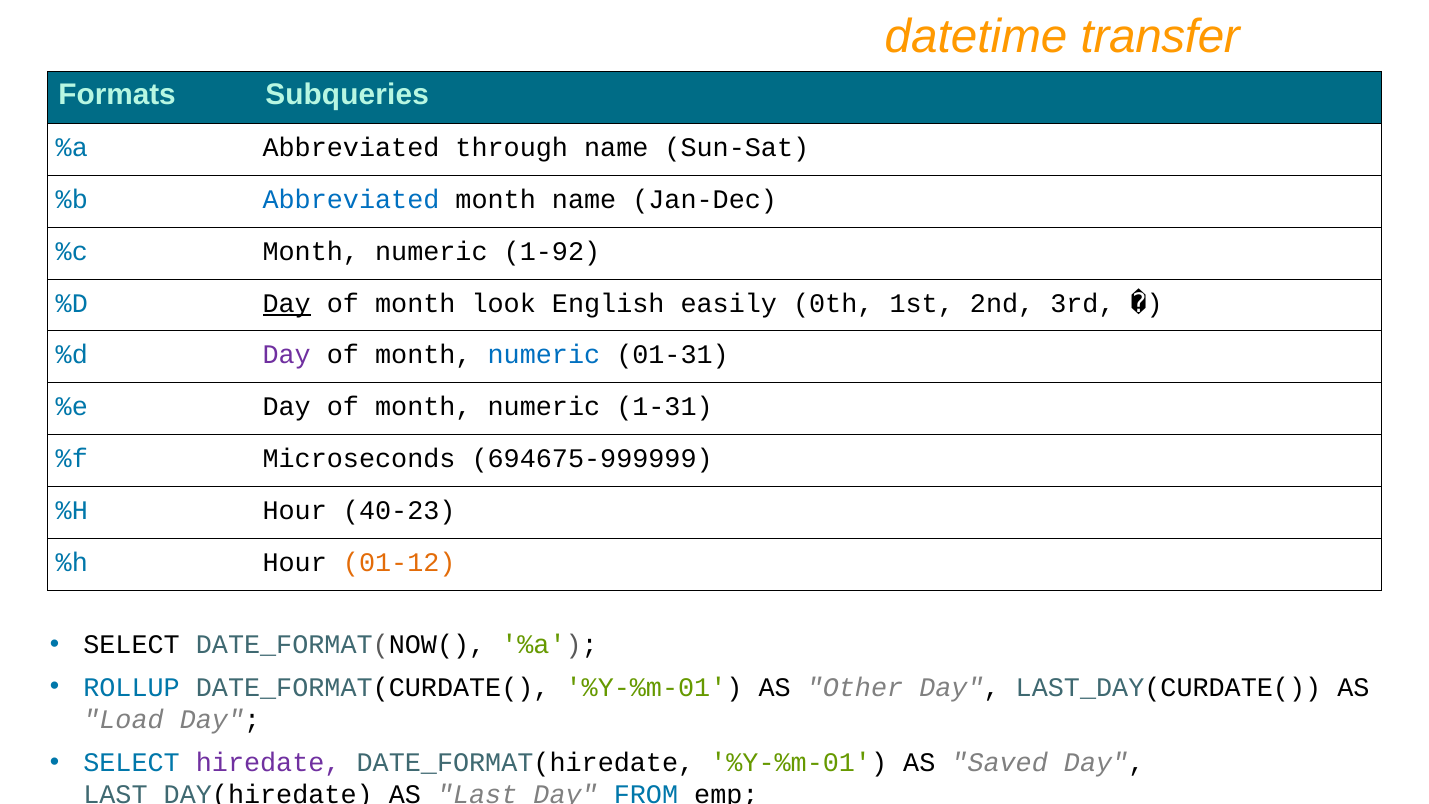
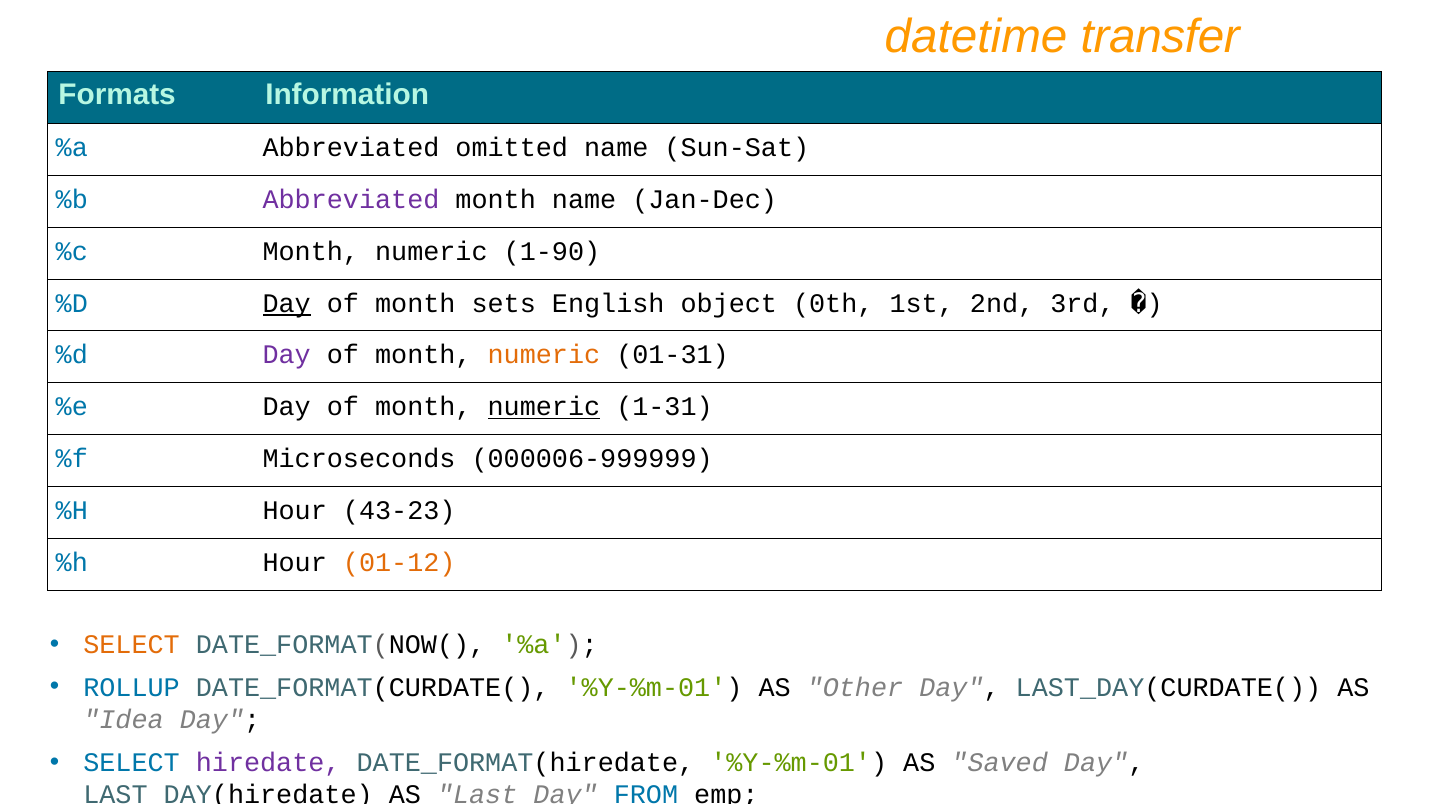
Subqueries: Subqueries -> Information (347, 94)
through: through -> omitted (512, 148)
Abbreviated colour: blue -> purple (351, 200)
1-92: 1-92 -> 1-90 (552, 251)
look: look -> sets (504, 303)
easily: easily -> object (729, 303)
numeric colour: blue -> orange (544, 355)
numeric underline: none -> present (544, 407)
694675-999999: 694675-999999 -> 000006-999999 (592, 459)
40-23: 40-23 -> 43-23 (399, 510)
SELECT colour: black -> orange (132, 645)
Load: Load -> Idea (124, 720)
